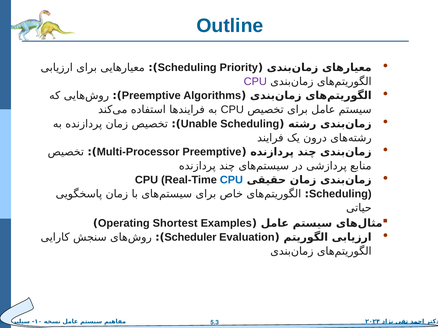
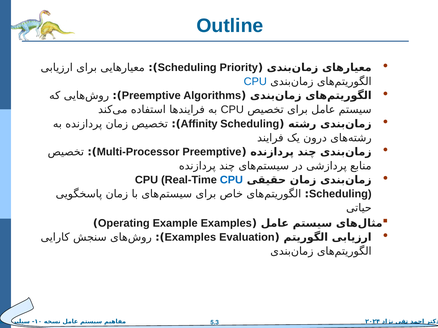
CPU colour: purple -> blue (255, 82)
Unable: Unable -> Affinity (199, 124)
Shortest: Shortest -> Example (175, 224)
Scheduler: Scheduler -> Examples (190, 238)
